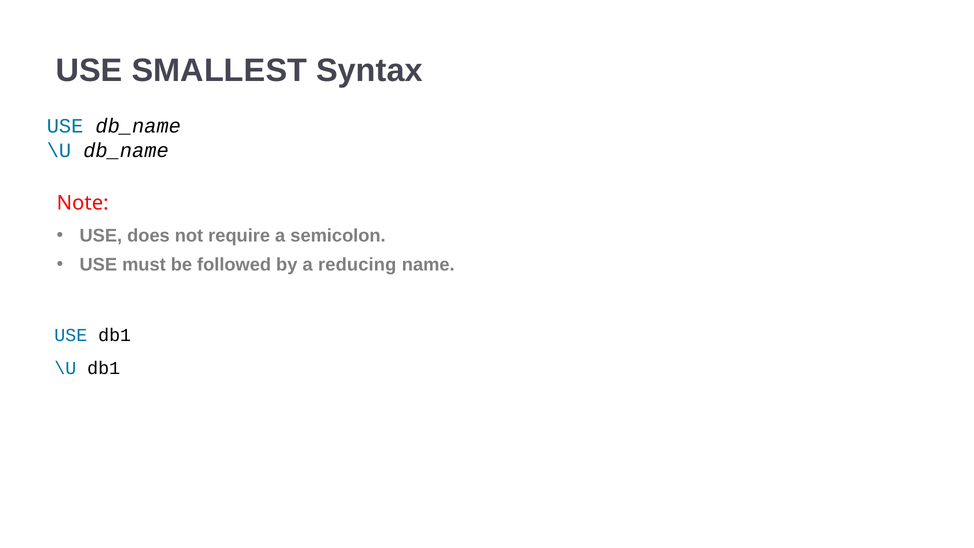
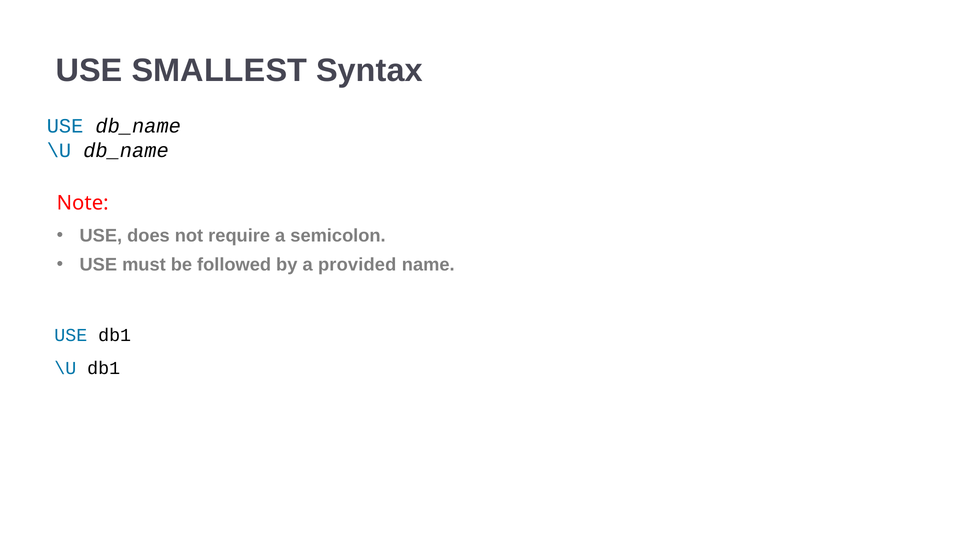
reducing: reducing -> provided (357, 265)
